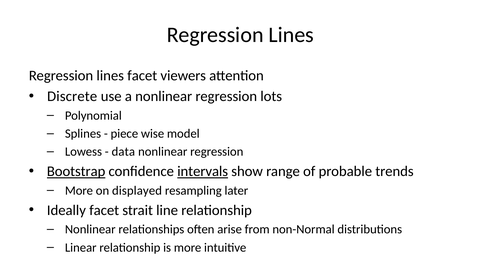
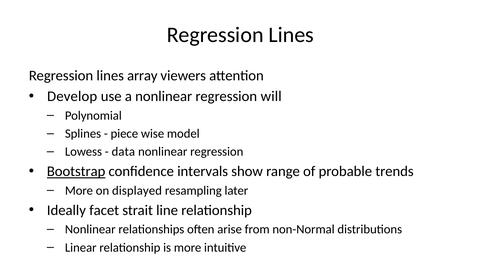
lines facet: facet -> array (142, 75)
Discrete: Discrete -> Develop (72, 96)
lots: lots -> will (271, 96)
intervals underline: present -> none (203, 171)
